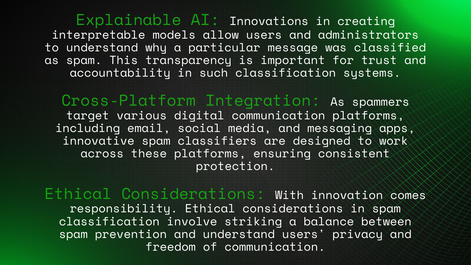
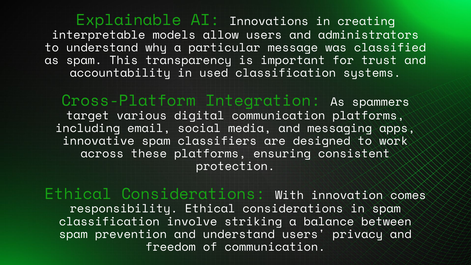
such: such -> used (214, 73)
